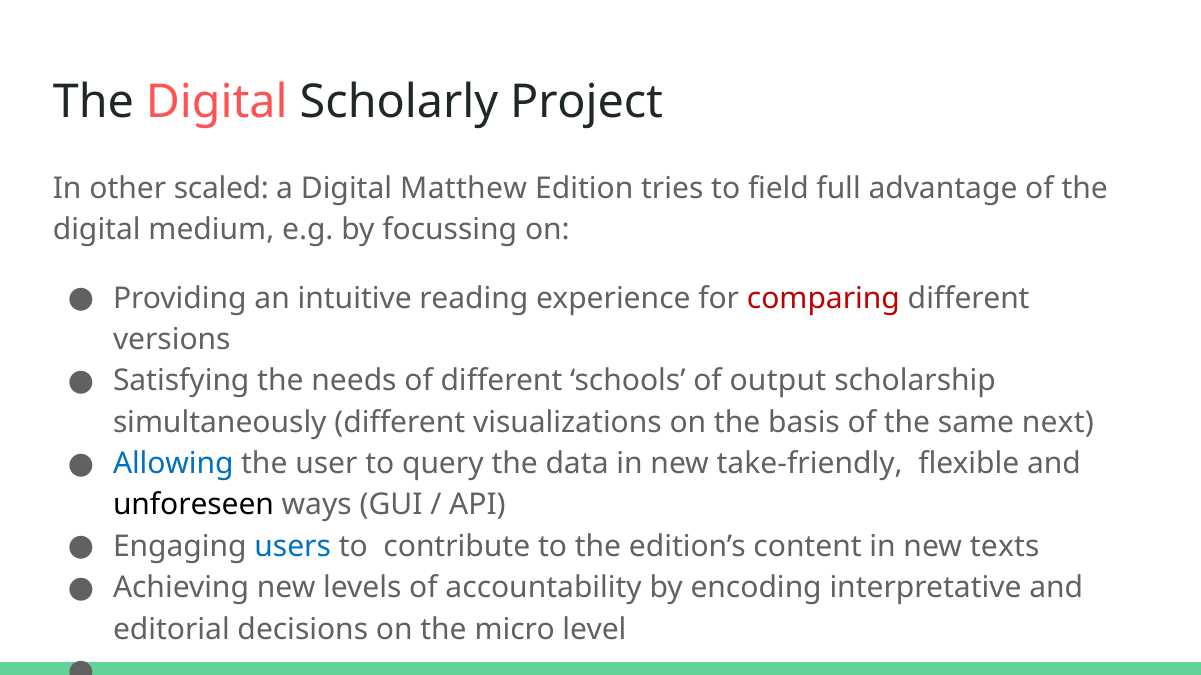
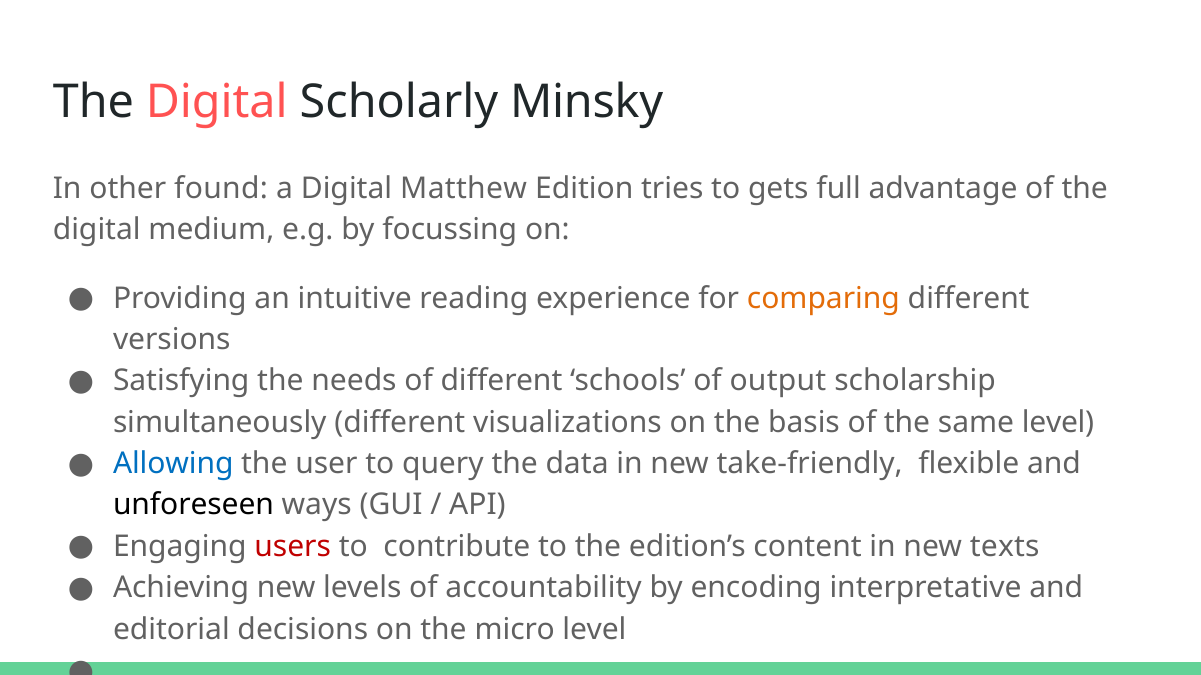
Project: Project -> Minsky (587, 102)
scaled: scaled -> found (221, 189)
field: field -> gets (778, 189)
comparing colour: red -> orange (823, 298)
same next: next -> level (1058, 423)
users colour: blue -> red (293, 547)
